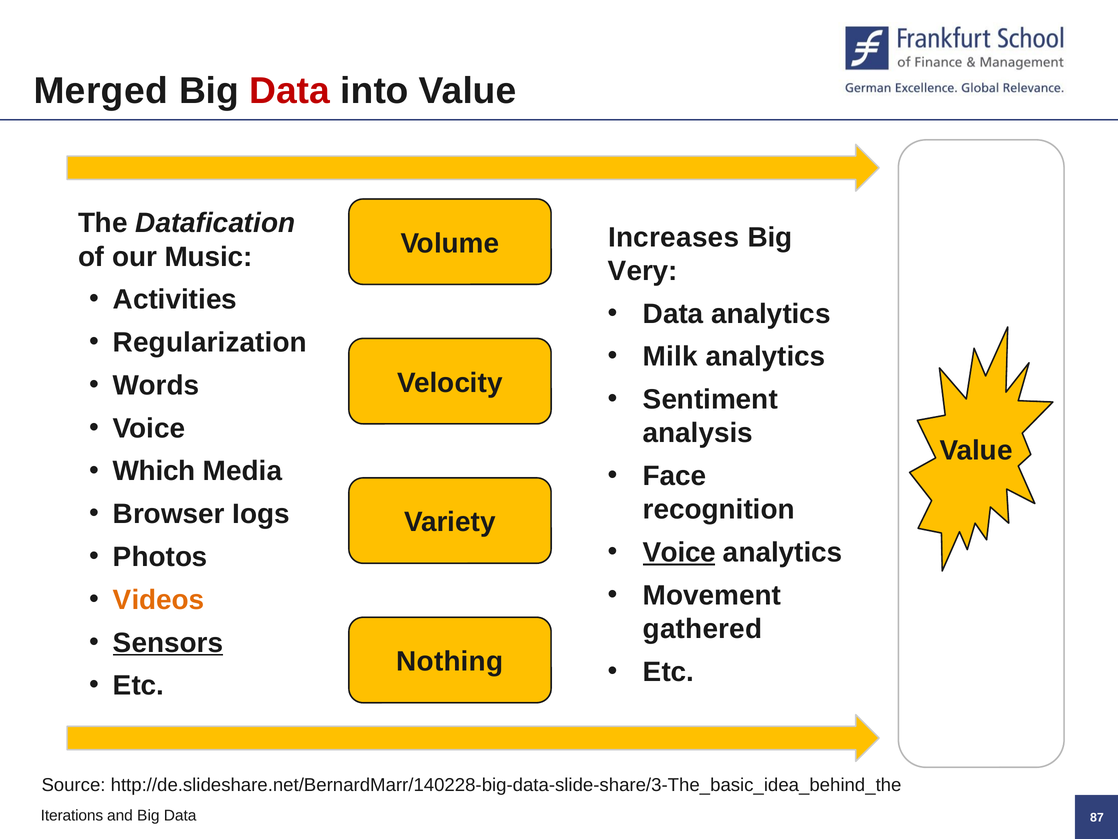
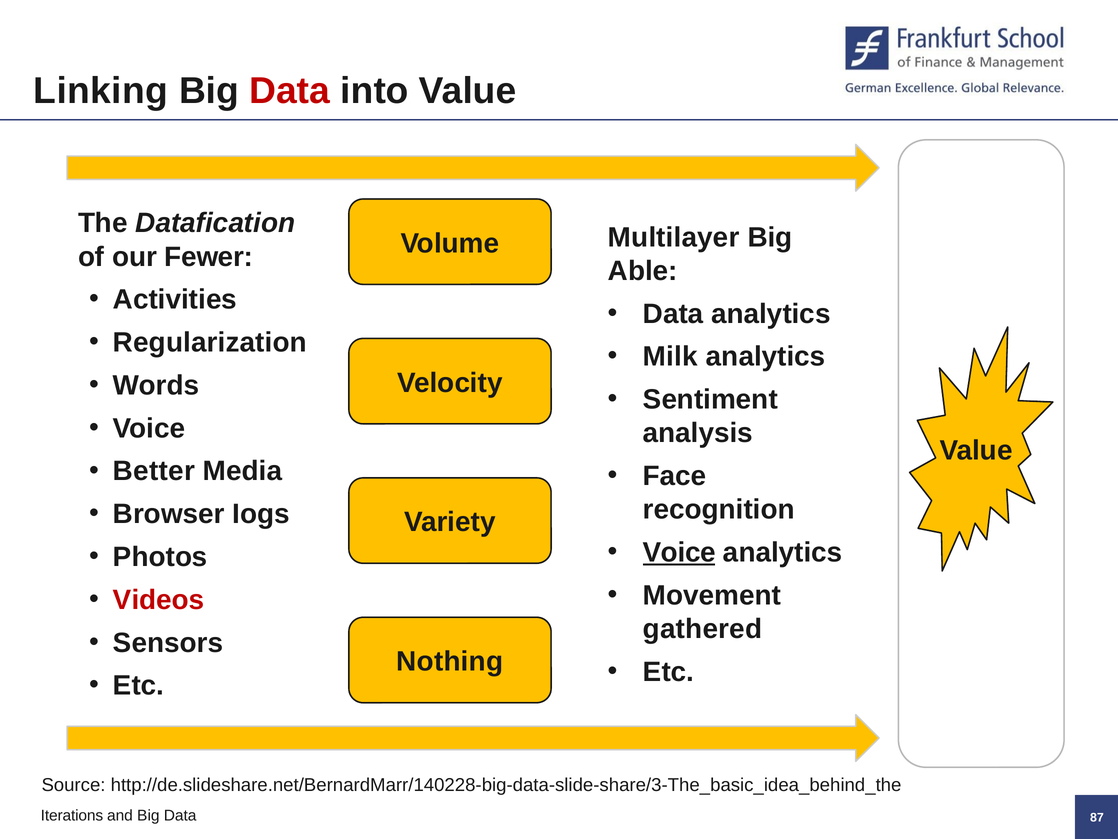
Merged: Merged -> Linking (101, 91)
Increases: Increases -> Multilayer (674, 237)
Music: Music -> Fewer (209, 257)
Very: Very -> Able (643, 271)
Which: Which -> Better (154, 471)
Videos colour: orange -> red (159, 600)
Sensors underline: present -> none (168, 642)
